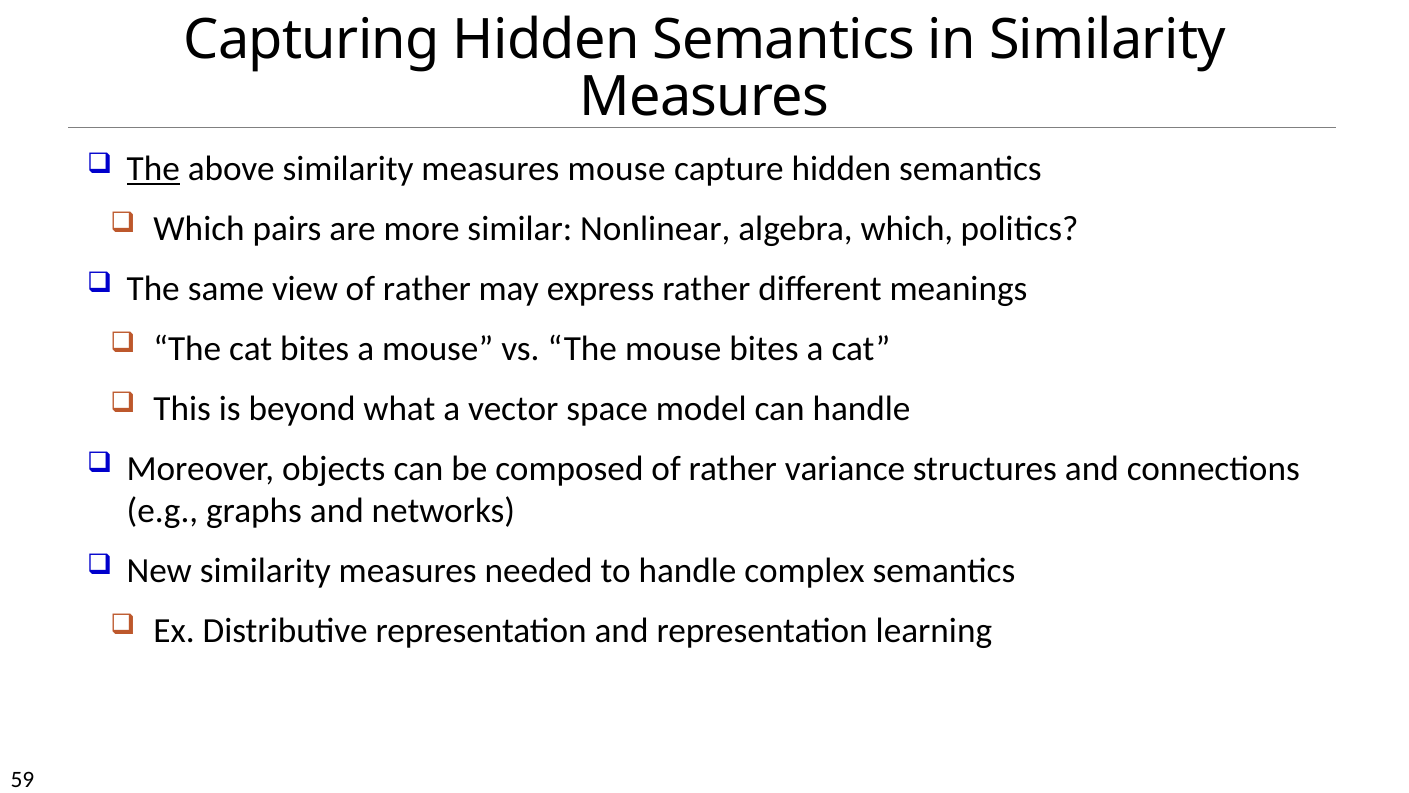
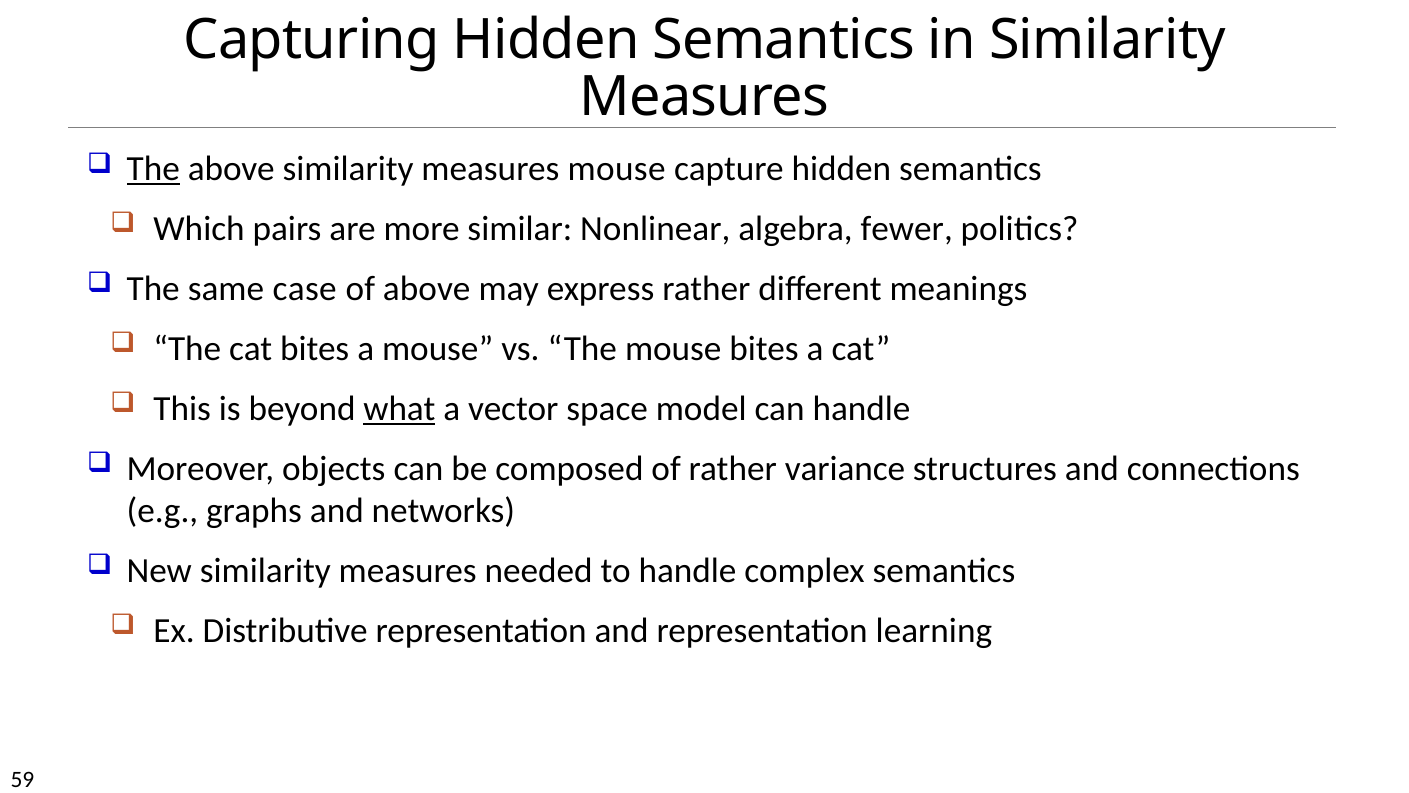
algebra which: which -> fewer (907, 229)
view: view -> case (305, 288)
rather: rather -> above (427, 288)
what underline: none -> present (399, 408)
